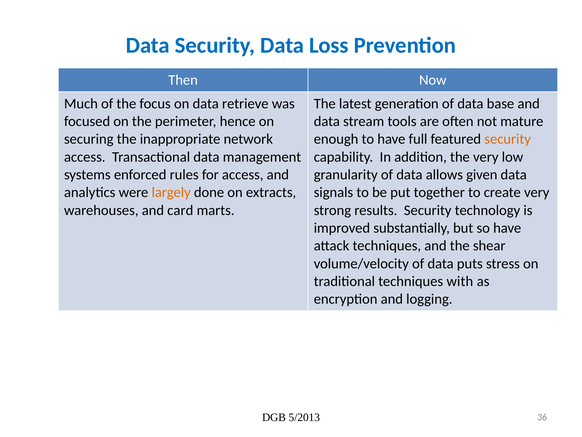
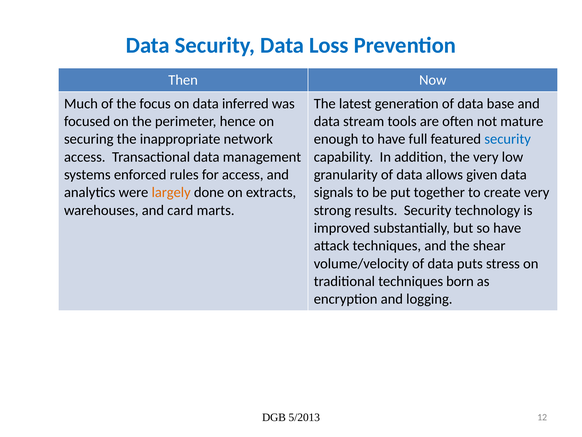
retrieve: retrieve -> inferred (245, 103)
security colour: orange -> blue (508, 139)
with: with -> born (460, 281)
36: 36 -> 12 (542, 417)
